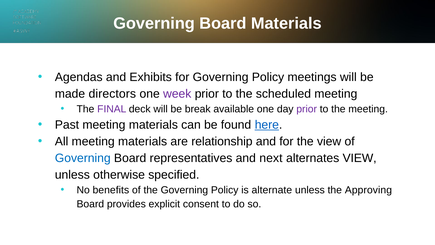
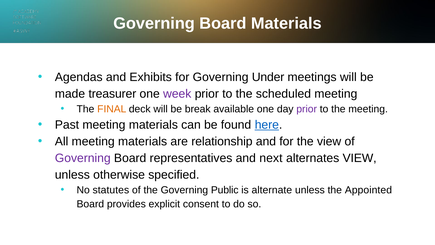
for Governing Policy: Policy -> Under (268, 77)
directors: directors -> treasurer (112, 94)
FINAL colour: purple -> orange (112, 109)
Governing colour: blue -> purple (83, 158)
benefits: benefits -> statutes (111, 190)
the Governing Policy: Policy -> Public (225, 190)
Approving: Approving -> Appointed (368, 190)
